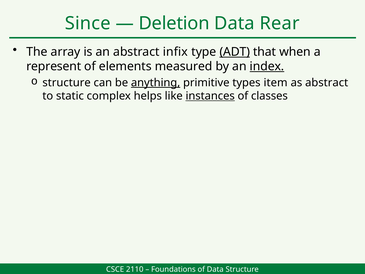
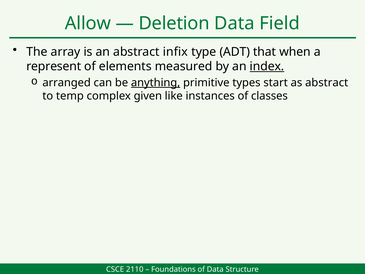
Since: Since -> Allow (88, 23)
Rear: Rear -> Field (280, 23)
ADT underline: present -> none (235, 52)
structure: structure -> arranged (67, 83)
item: item -> start (276, 83)
static: static -> temp (70, 96)
helps: helps -> given (148, 96)
instances underline: present -> none (210, 96)
